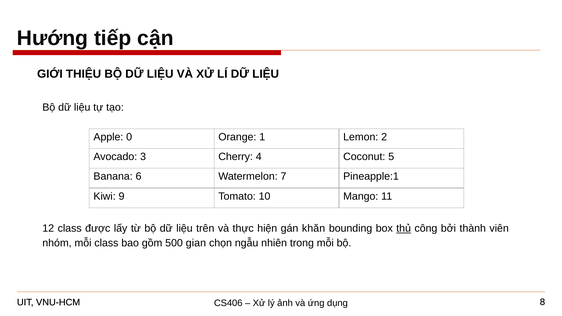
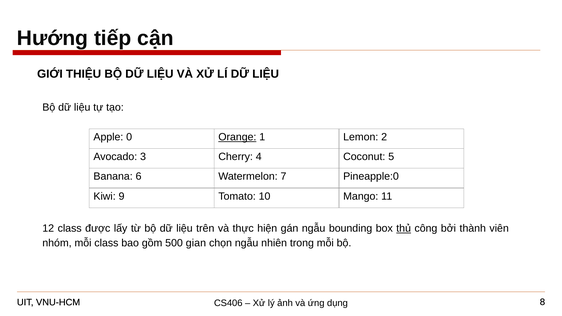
Orange underline: none -> present (237, 137)
Pineapple:1: Pineapple:1 -> Pineapple:0 (371, 177)
gán khăn: khăn -> ngẫu (314, 228)
